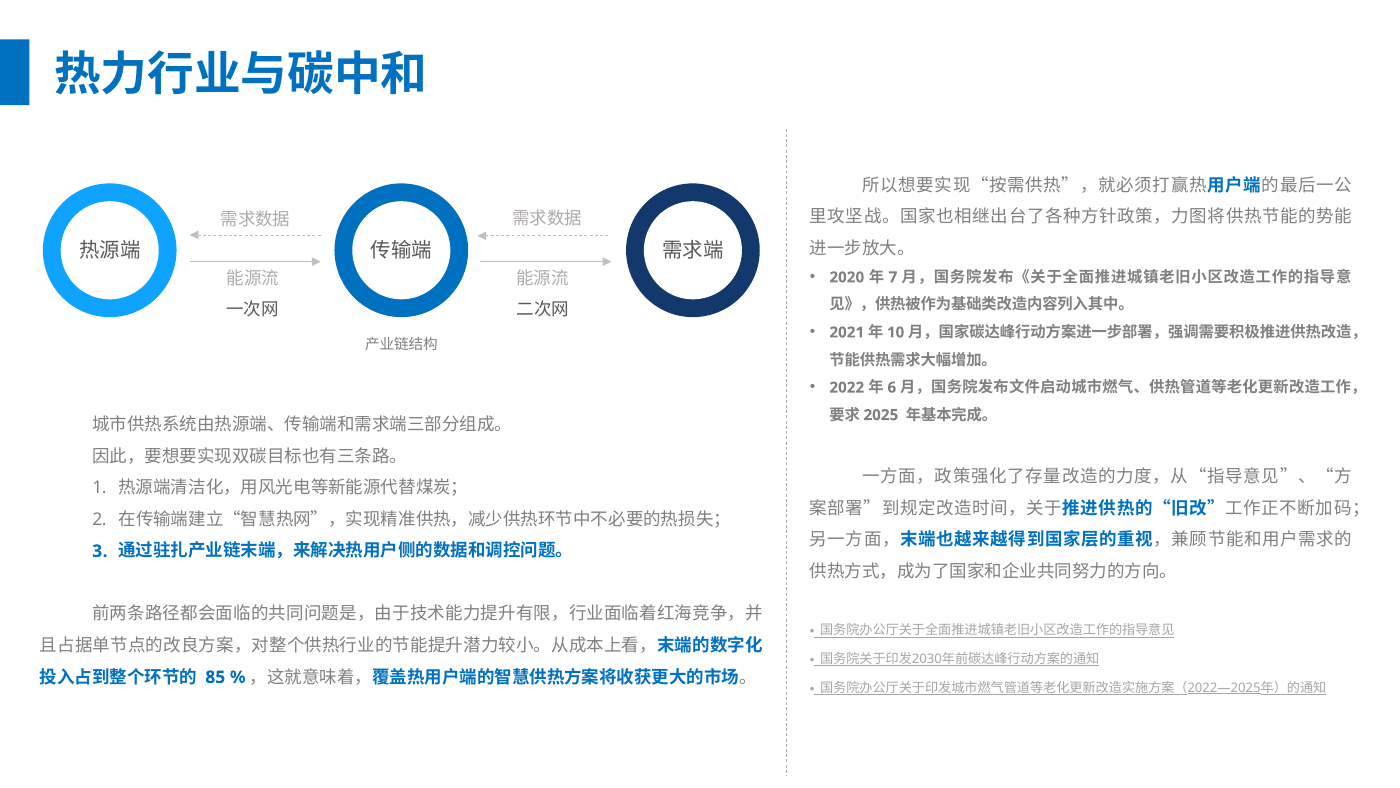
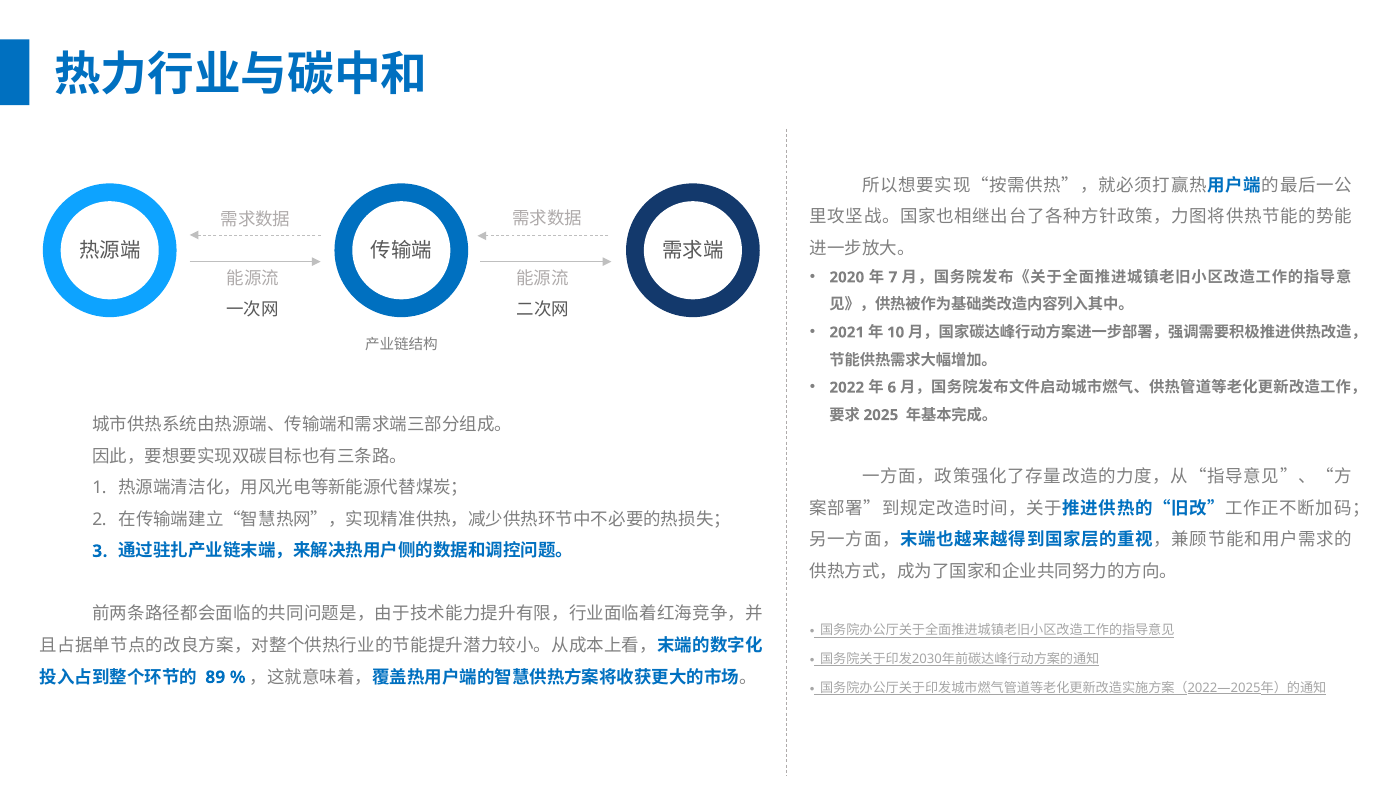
85: 85 -> 89 (215, 677)
